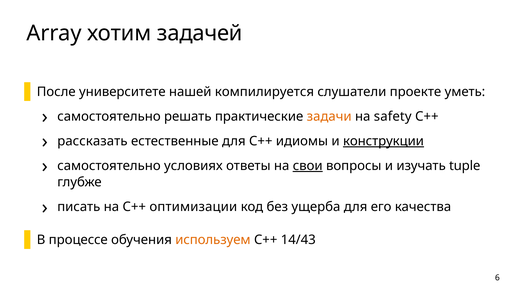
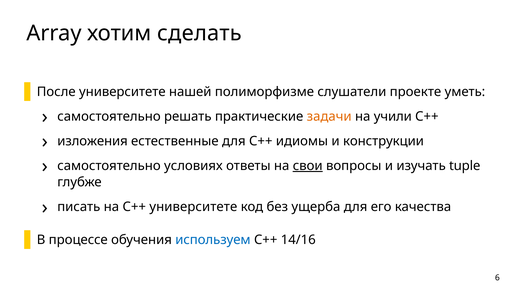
задачей: задачей -> сделать (200, 33)
компилируется: компилируется -> полиморфизме (264, 92)
safety: safety -> учили (393, 116)
рассказать: рассказать -> изложения (93, 141)
конструкции underline: present -> none (383, 141)
С++ оптимизации: оптимизации -> университете (193, 207)
используем colour: orange -> blue (213, 240)
14/43: 14/43 -> 14/16 (298, 240)
